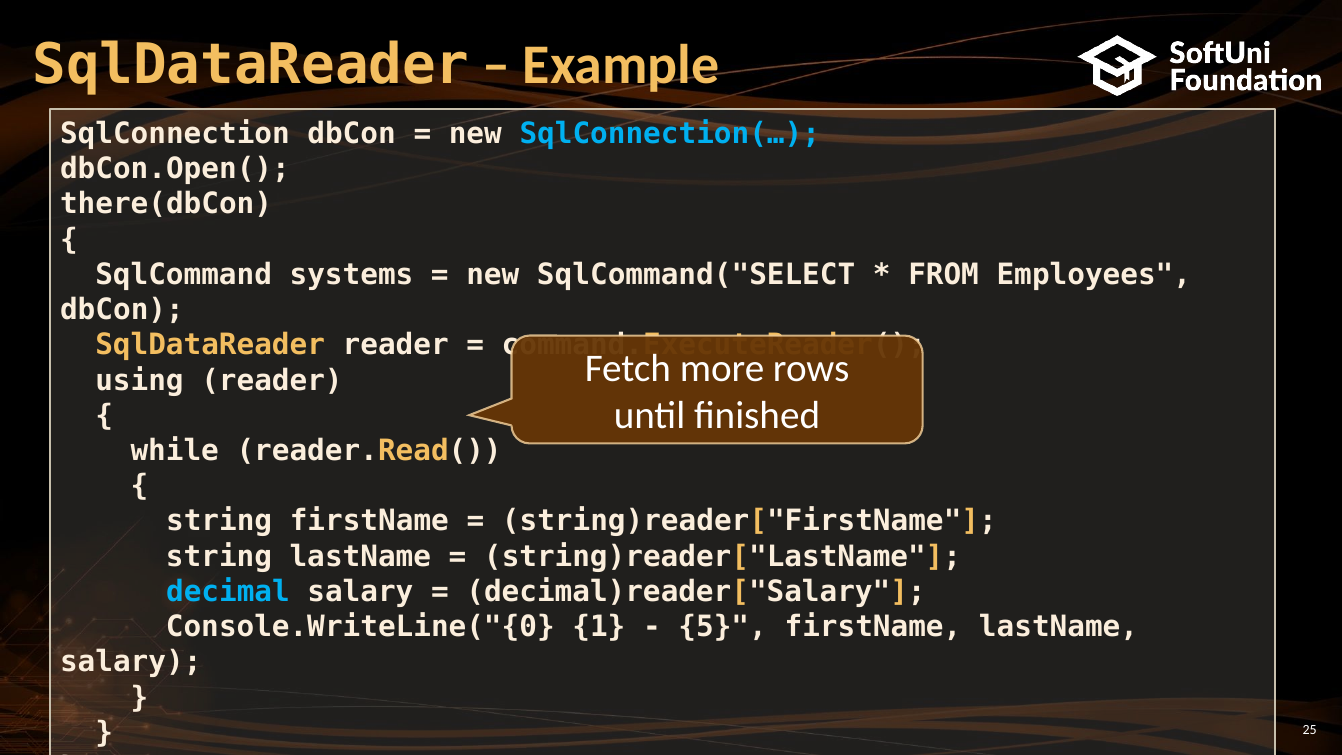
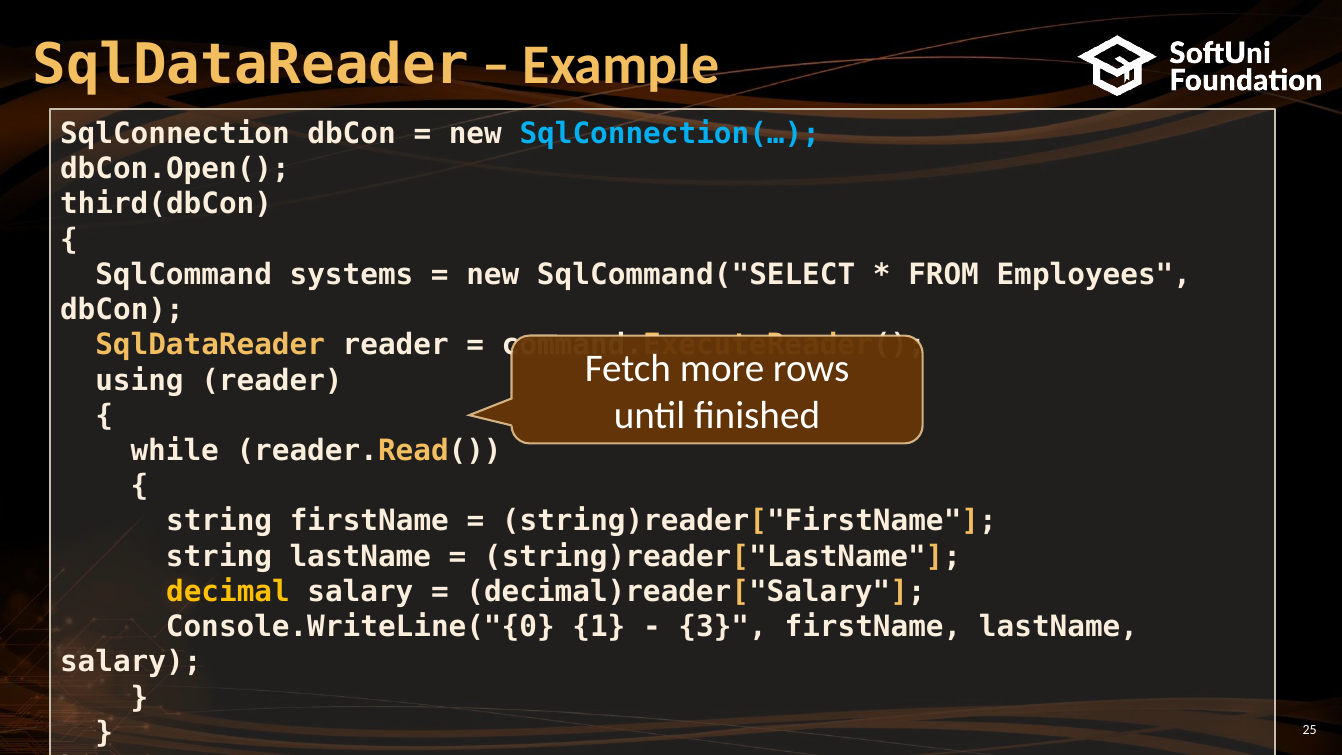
there(dbCon: there(dbCon -> third(dbCon (166, 204)
decimal colour: light blue -> yellow (228, 592)
5: 5 -> 3 (723, 627)
